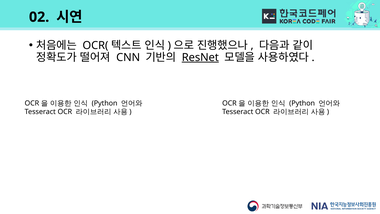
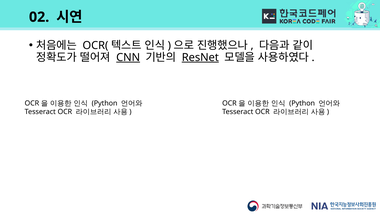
CNN underline: none -> present (128, 57)
